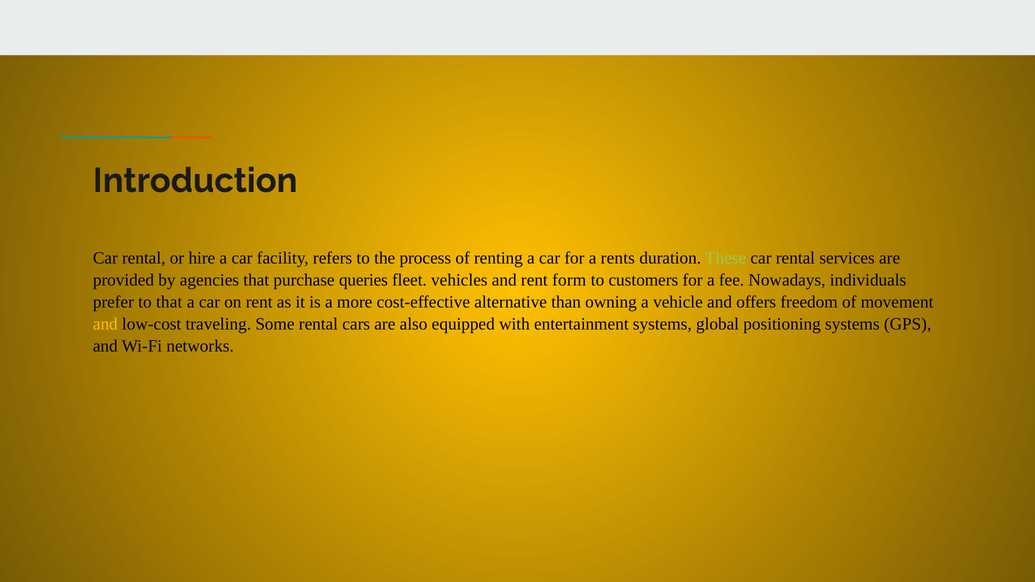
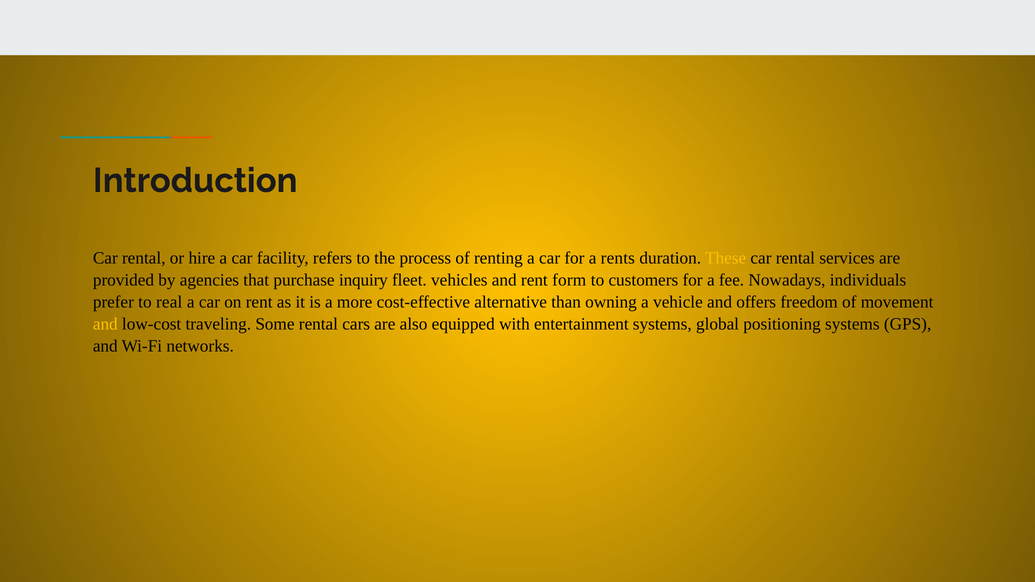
These colour: light green -> yellow (726, 258)
queries: queries -> inquiry (363, 280)
to that: that -> real (169, 302)
